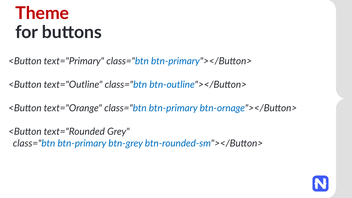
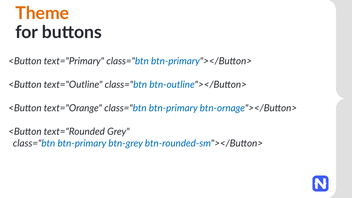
Theme colour: red -> orange (42, 13)
